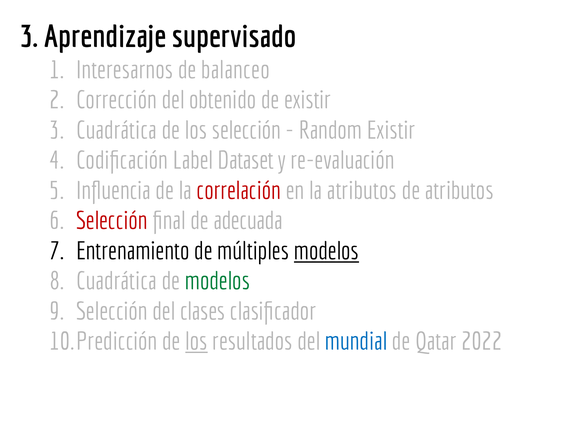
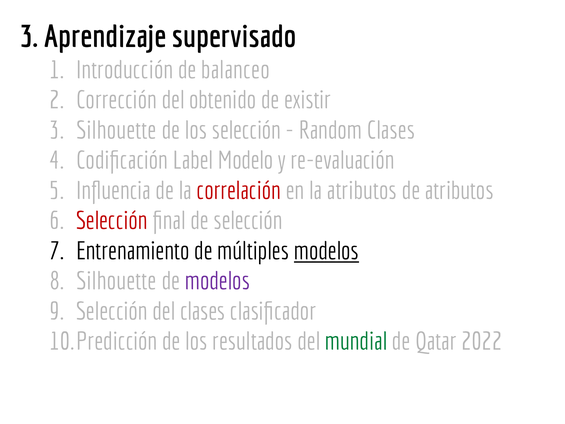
Interesarnos: Interesarnos -> Introducción (125, 70)
3 Cuadrática: Cuadrática -> Silhouette (116, 130)
Random Existir: Existir -> Clases (391, 130)
Dataset: Dataset -> Modelo (246, 161)
de adecuada: adecuada -> selección (248, 221)
Cuadrática: Cuadrática -> Silhouette (116, 281)
modelos colour: green -> purple (218, 281)
los underline: present -> none (196, 341)
mundial colour: blue -> green (356, 341)
